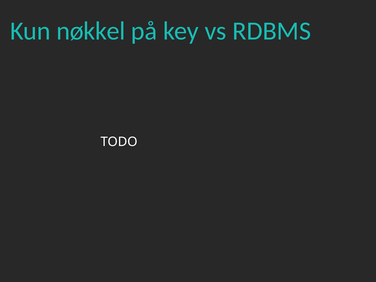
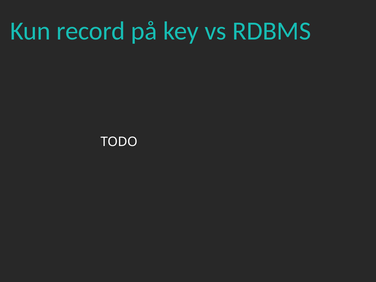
nøkkel: nøkkel -> record (91, 31)
